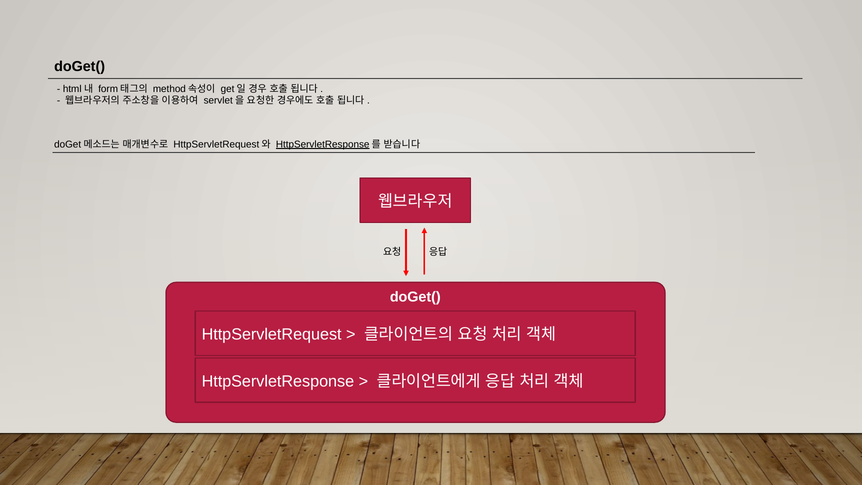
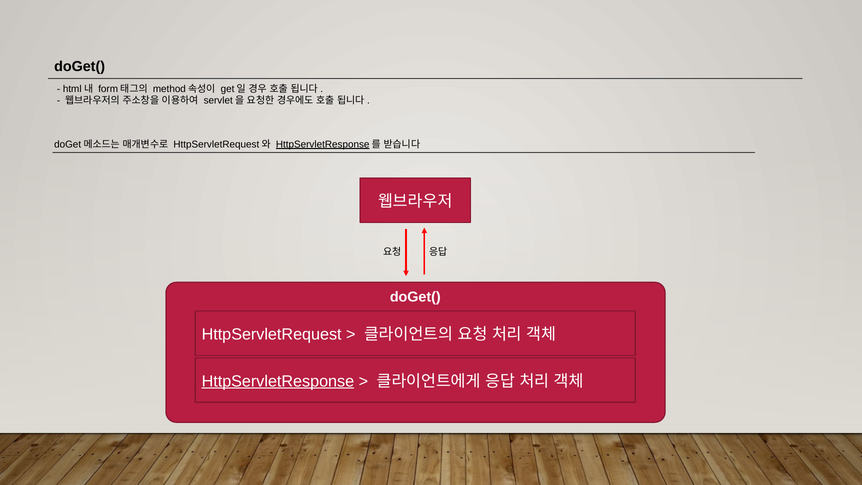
HttpServletResponse underline: none -> present (278, 381)
